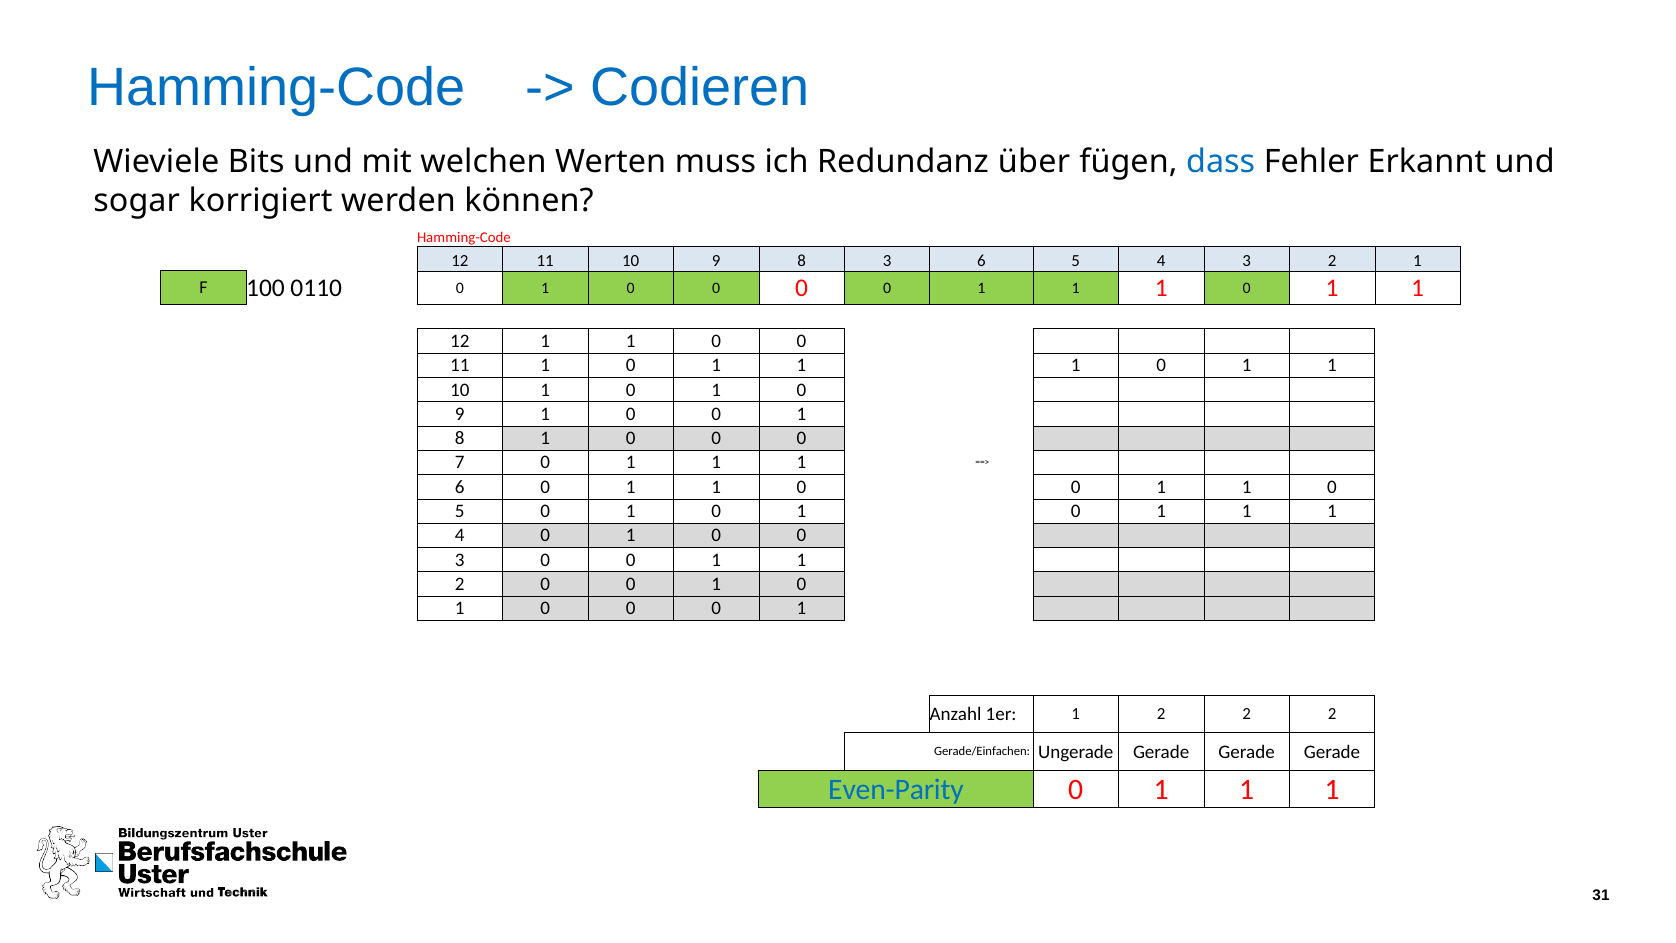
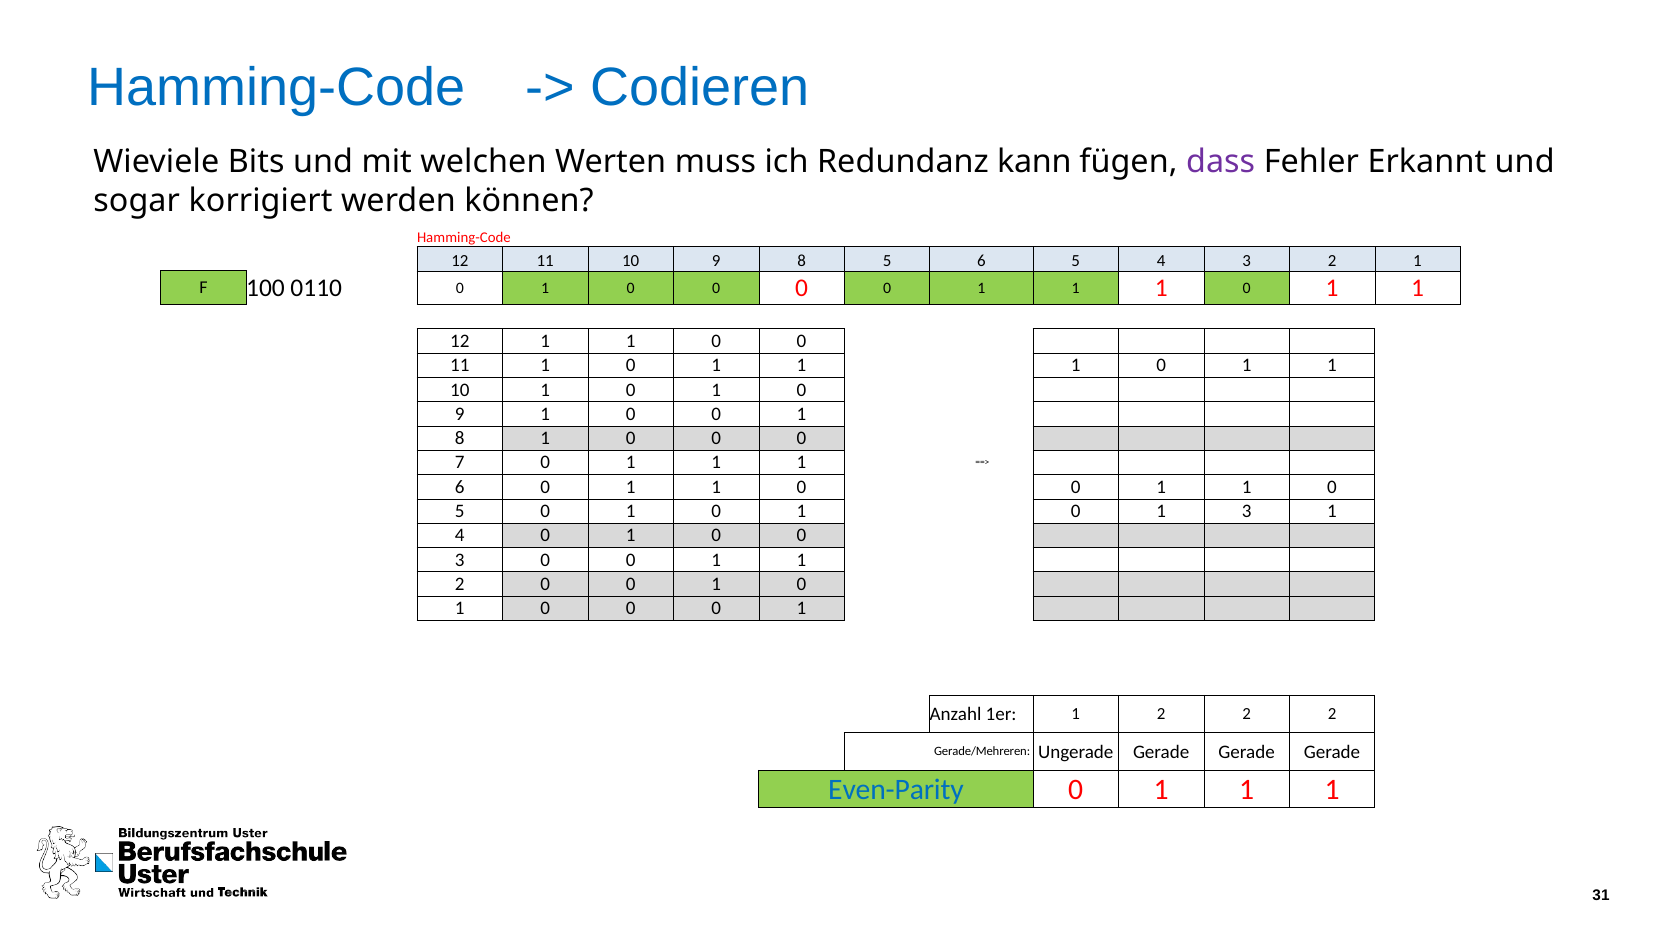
über: über -> kann (1034, 162)
dass colour: blue -> purple (1221, 162)
8 3: 3 -> 5 (887, 261)
1: 1 -> 3 (1247, 511)
Gerade/Einfachen: Gerade/Einfachen -> Gerade/Mehreren (982, 752)
